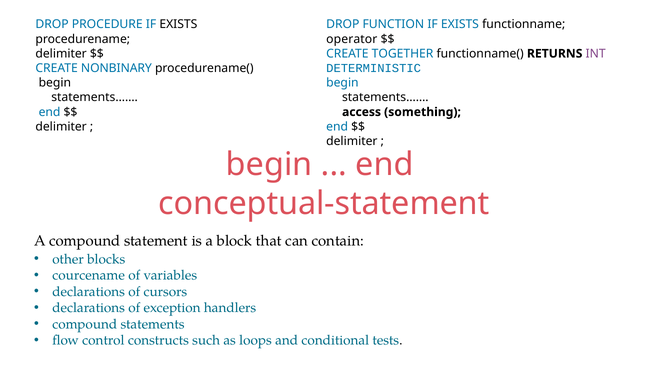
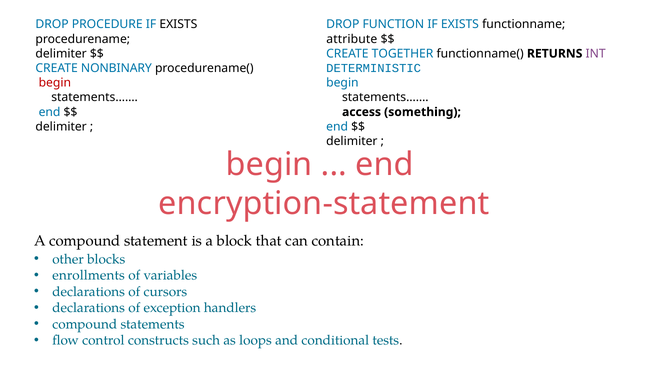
operator: operator -> attribute (352, 39)
begin colour: black -> red (55, 83)
conceptual-statement: conceptual-statement -> encryption-statement (324, 203)
courcename: courcename -> enrollments (89, 275)
